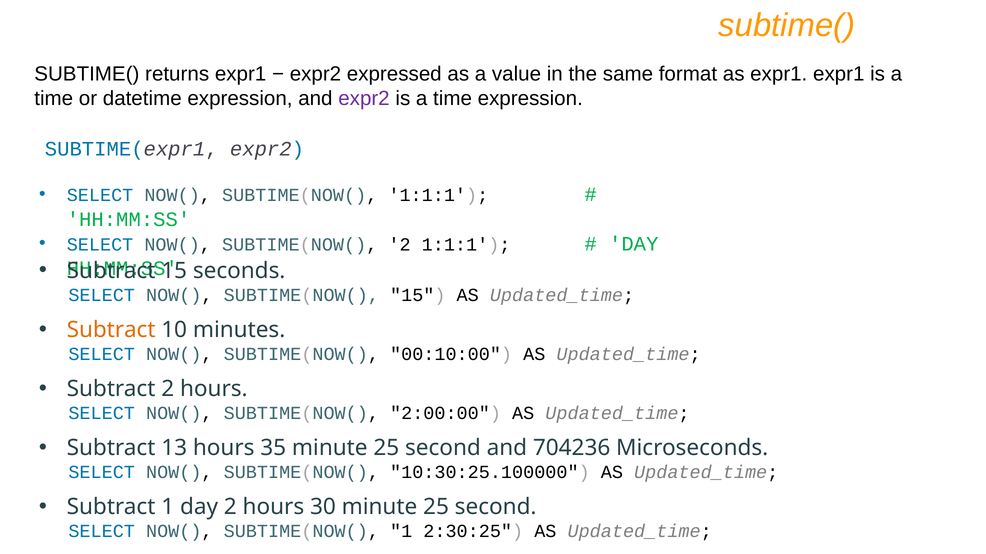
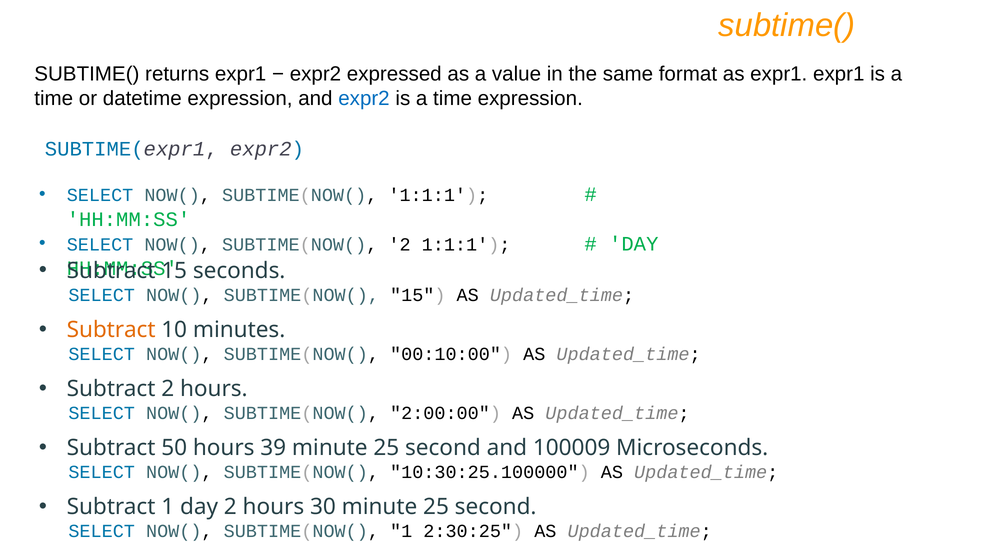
expr2 colour: purple -> blue (364, 99)
13: 13 -> 50 (174, 448)
35: 35 -> 39 (273, 448)
704236: 704236 -> 100009 (572, 448)
